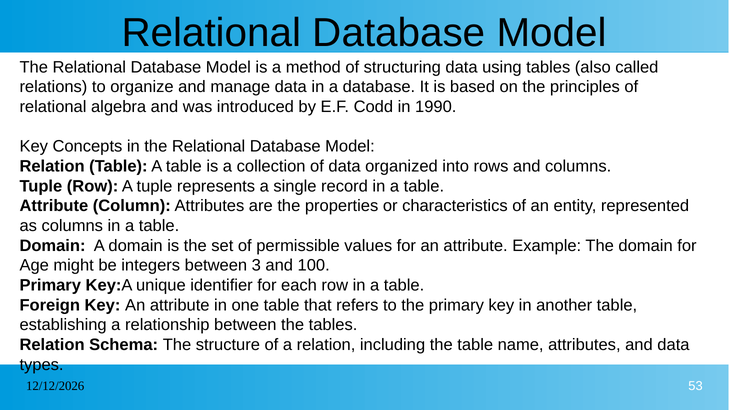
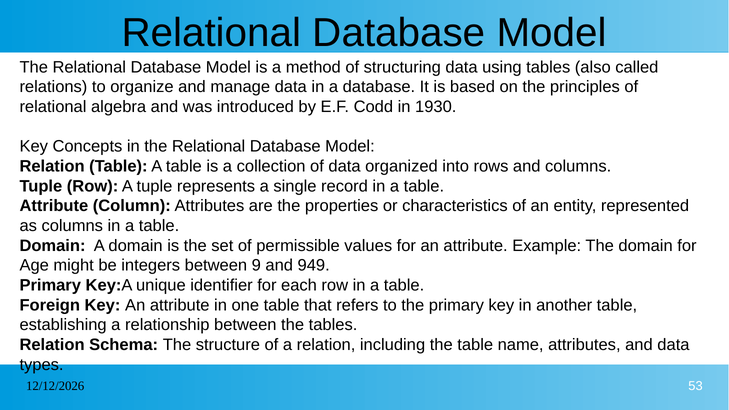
1990: 1990 -> 1930 (436, 107)
3: 3 -> 9 (256, 266)
100: 100 -> 949 (314, 266)
